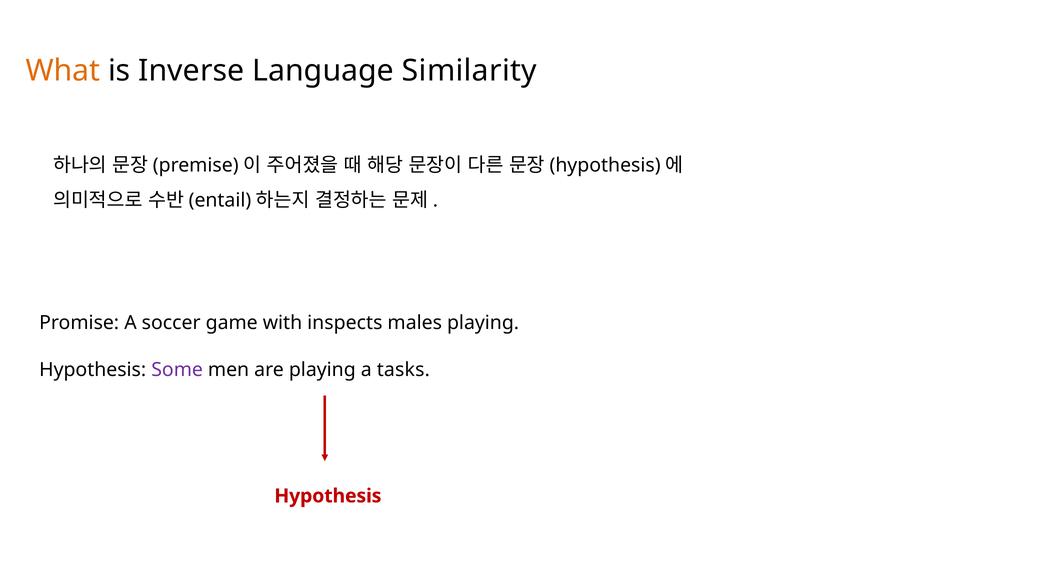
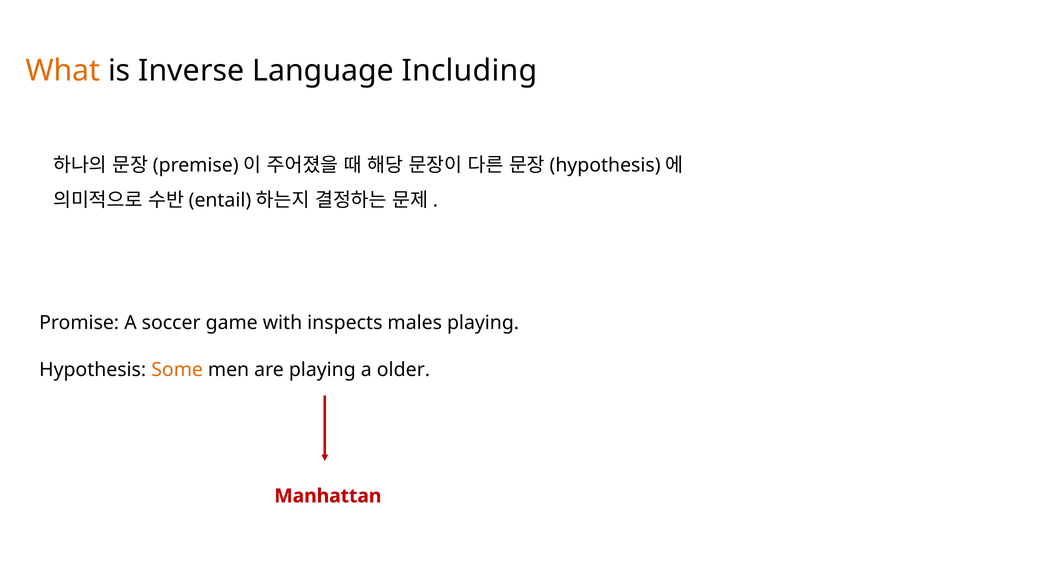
Similarity: Similarity -> Including (469, 71)
Some colour: purple -> orange (177, 370)
tasks: tasks -> older (403, 370)
Hypothesis: Hypothesis -> Manhattan (328, 496)
